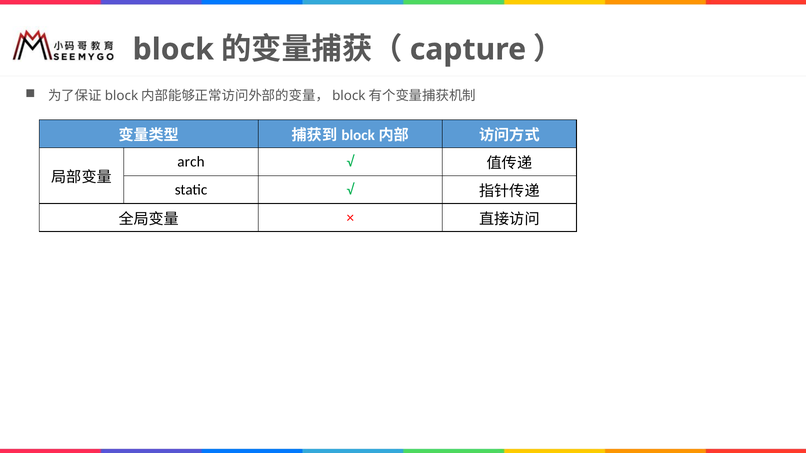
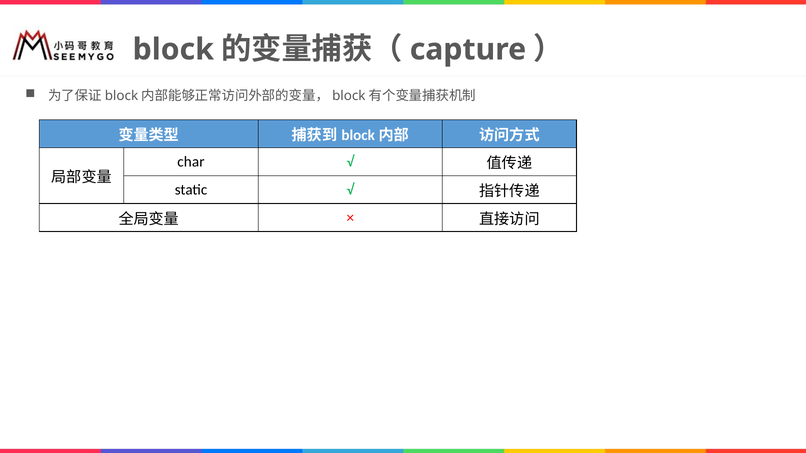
arch: arch -> char (191, 162)
